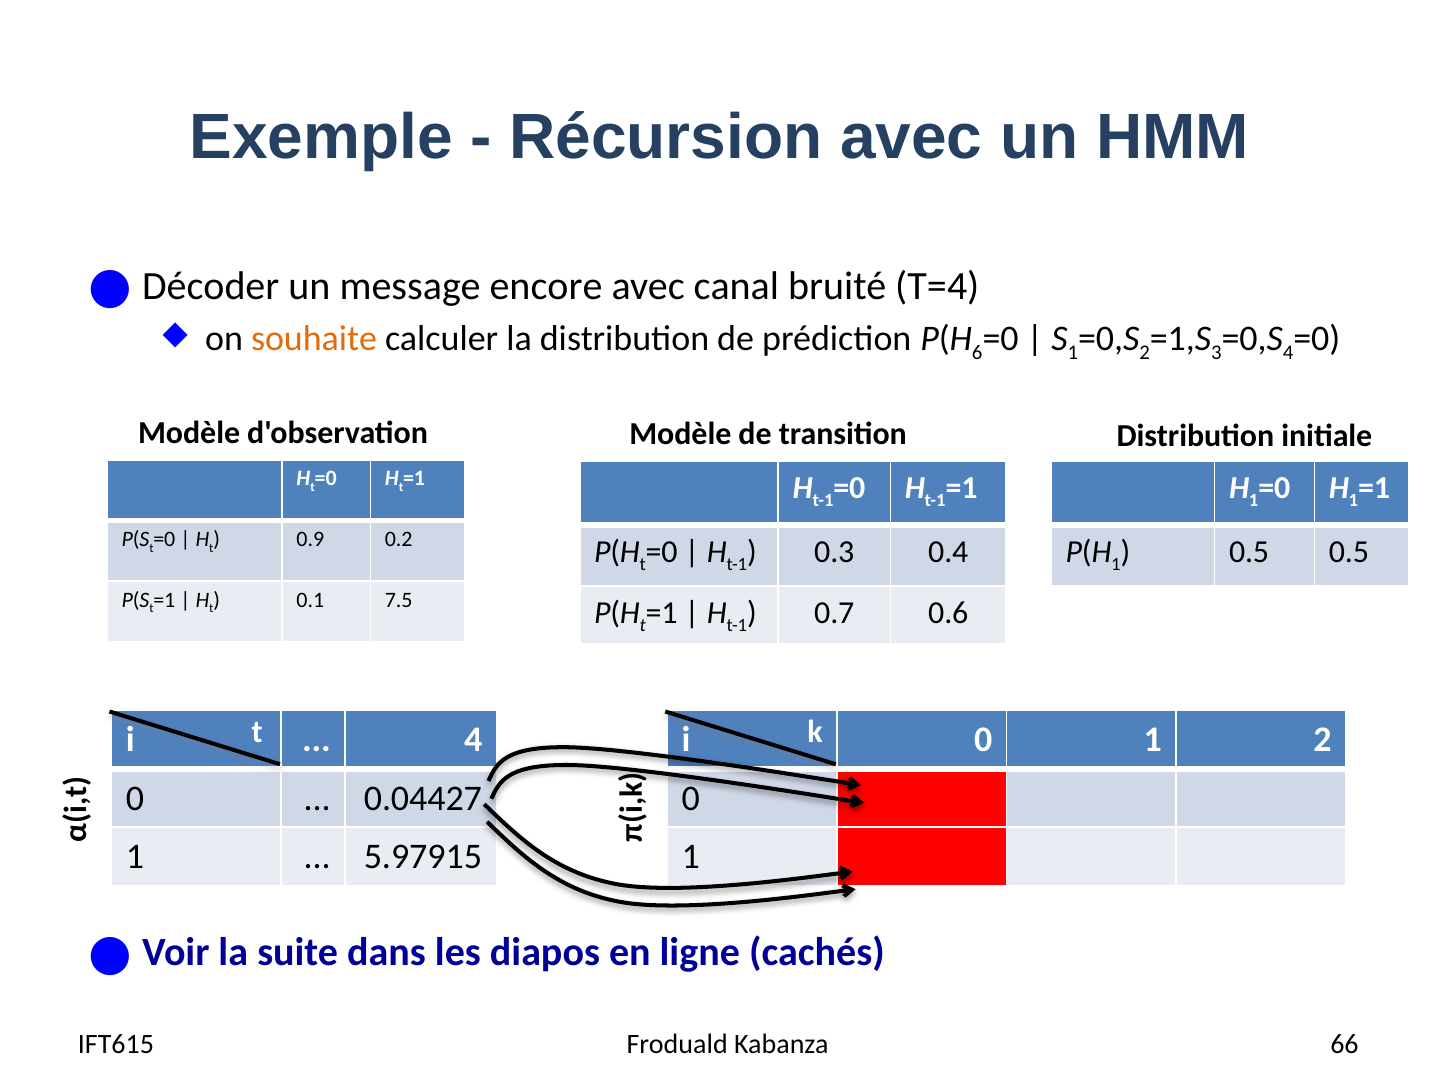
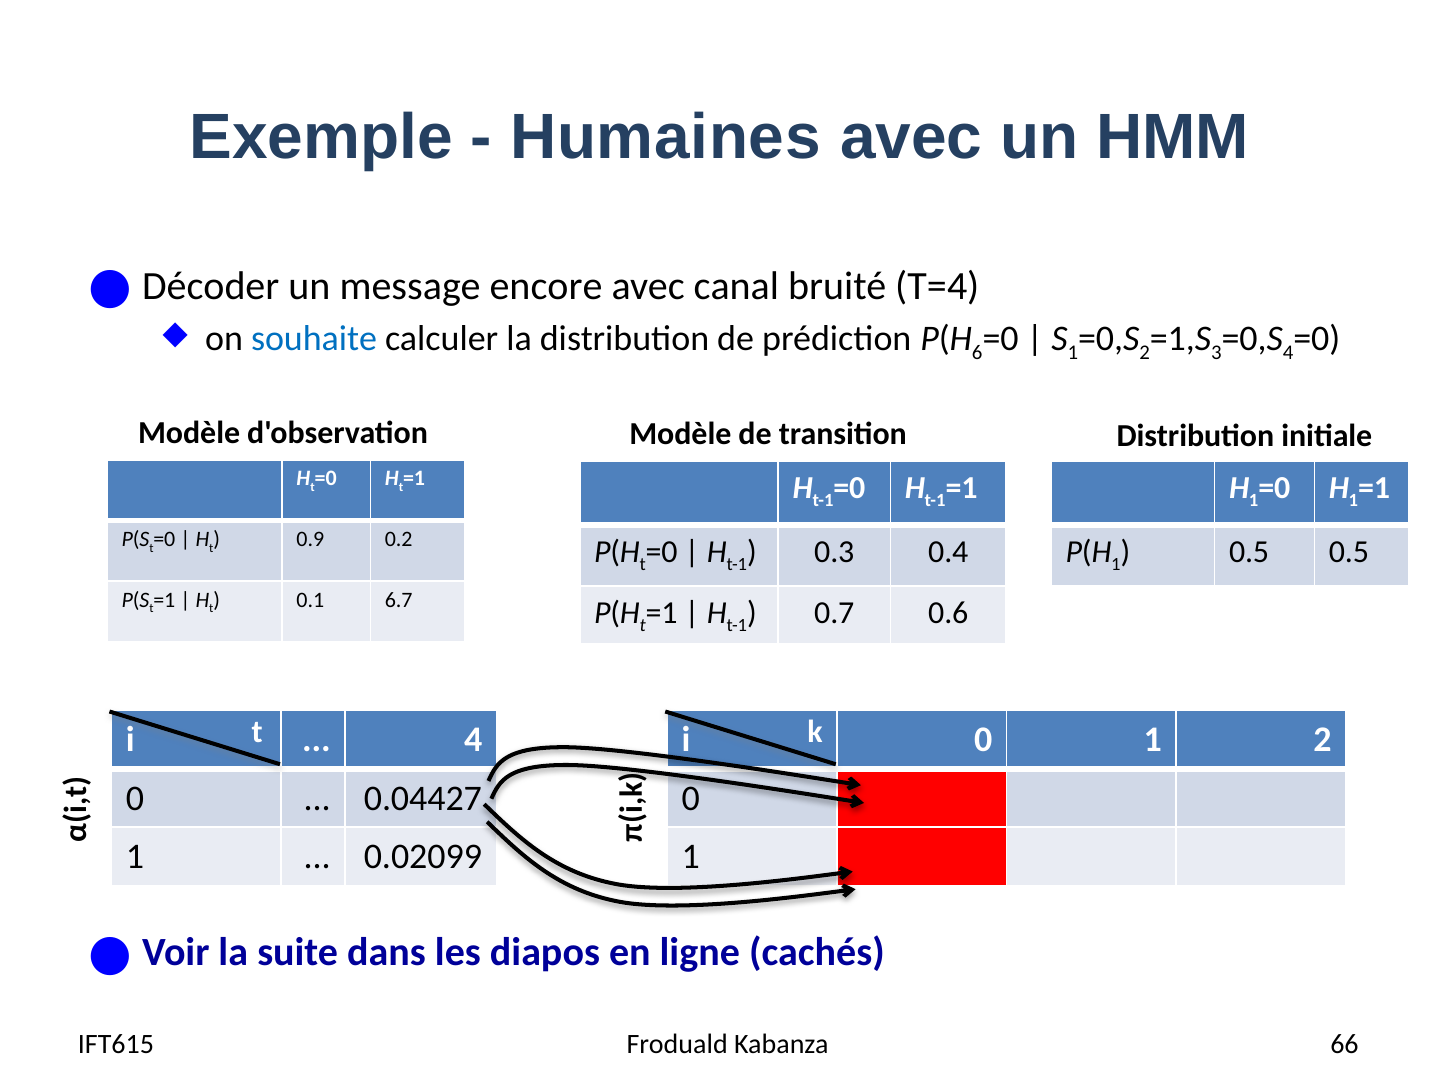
Récursion: Récursion -> Humaines (666, 138)
souhaite colour: orange -> blue (314, 339)
7.5: 7.5 -> 6.7 (399, 600)
5.97915: 5.97915 -> 0.02099 (423, 857)
